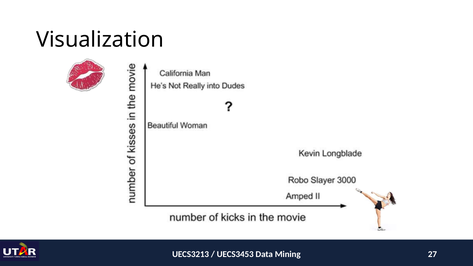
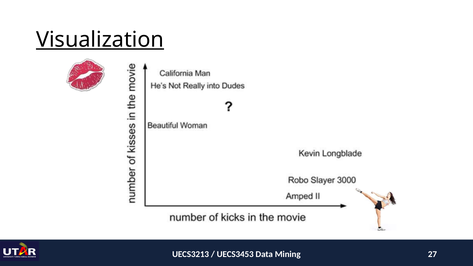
Visualization underline: none -> present (100, 40)
